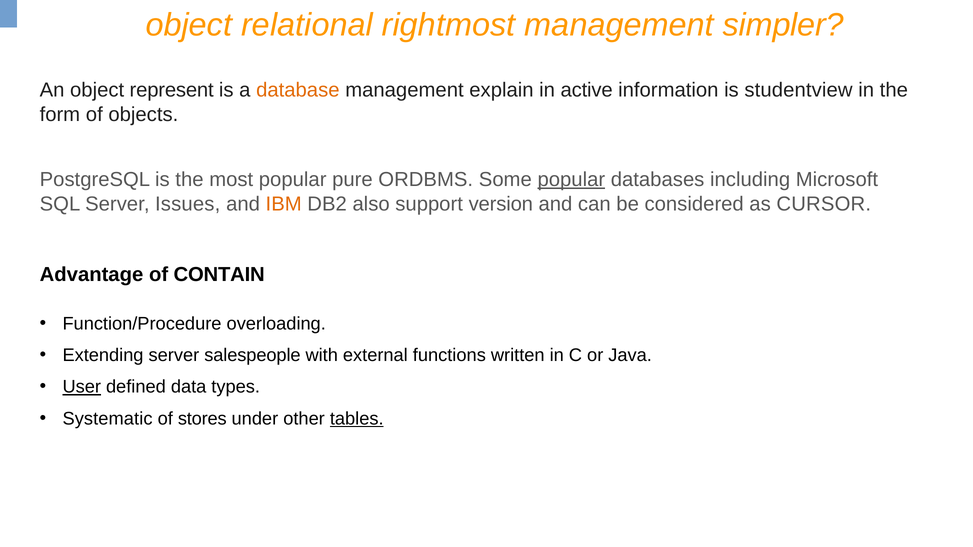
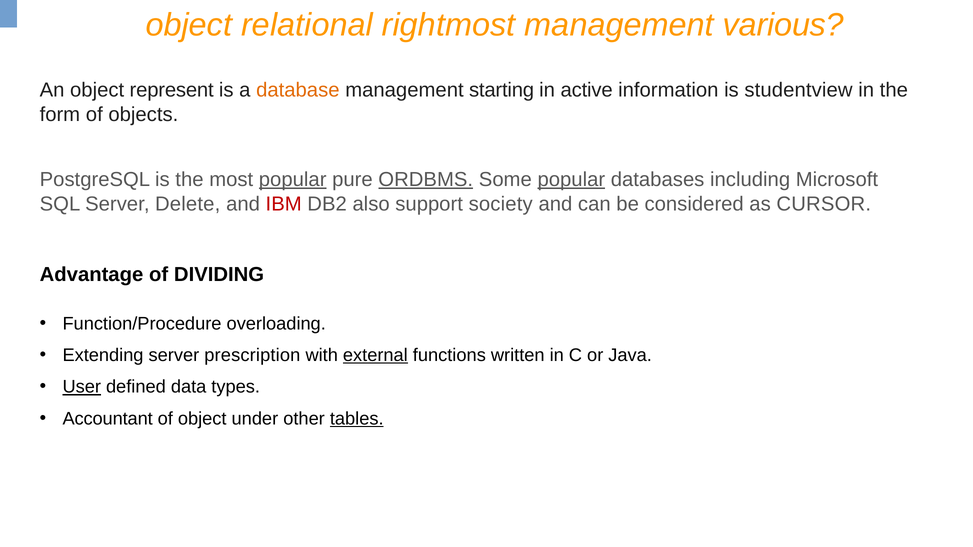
simpler: simpler -> various (783, 25)
explain: explain -> starting (502, 90)
popular underline: none -> present (293, 180)
ORDBMS underline: none -> present (426, 180)
Issues: Issues -> Delete (188, 204)
IBM colour: orange -> red (284, 204)
version: version -> society (501, 204)
CONTAIN: CONTAIN -> DIVIDING (219, 275)
salespeople: salespeople -> prescription (252, 356)
external underline: none -> present (375, 356)
Systematic: Systematic -> Accountant (108, 419)
of stores: stores -> object (202, 419)
